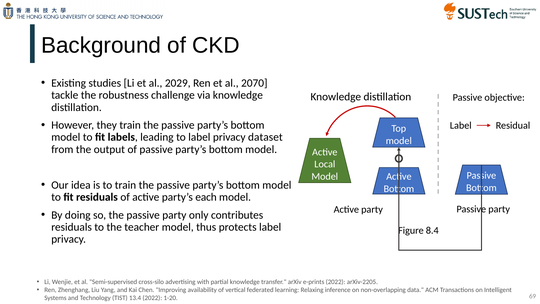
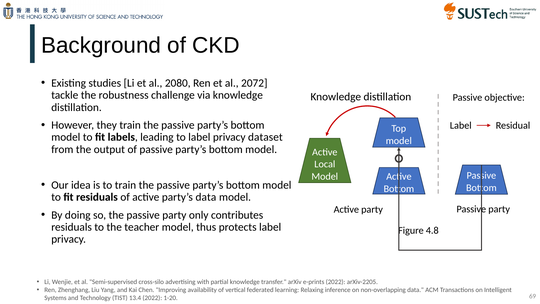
2029: 2029 -> 2080 (178, 83)
2070: 2070 -> 2072 (254, 83)
party’s each: each -> data (206, 197)
8.4: 8.4 -> 4.8 (432, 230)
